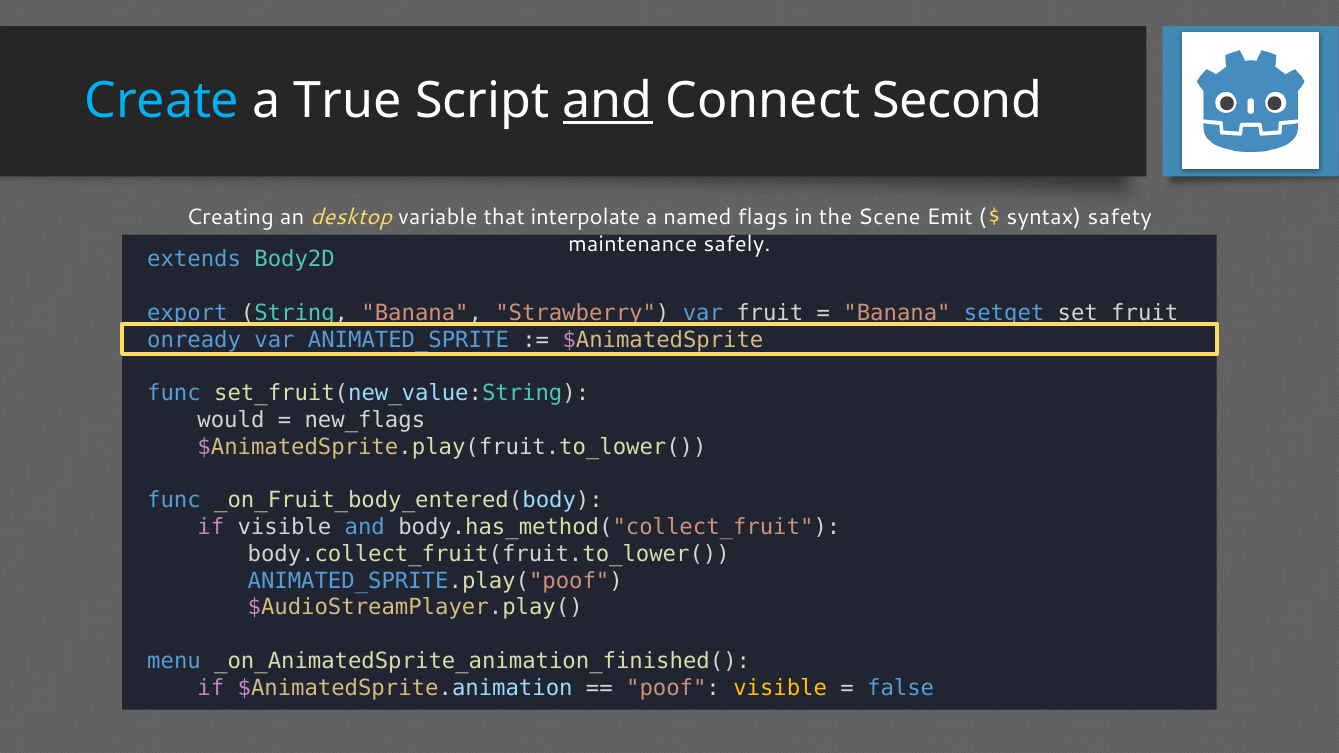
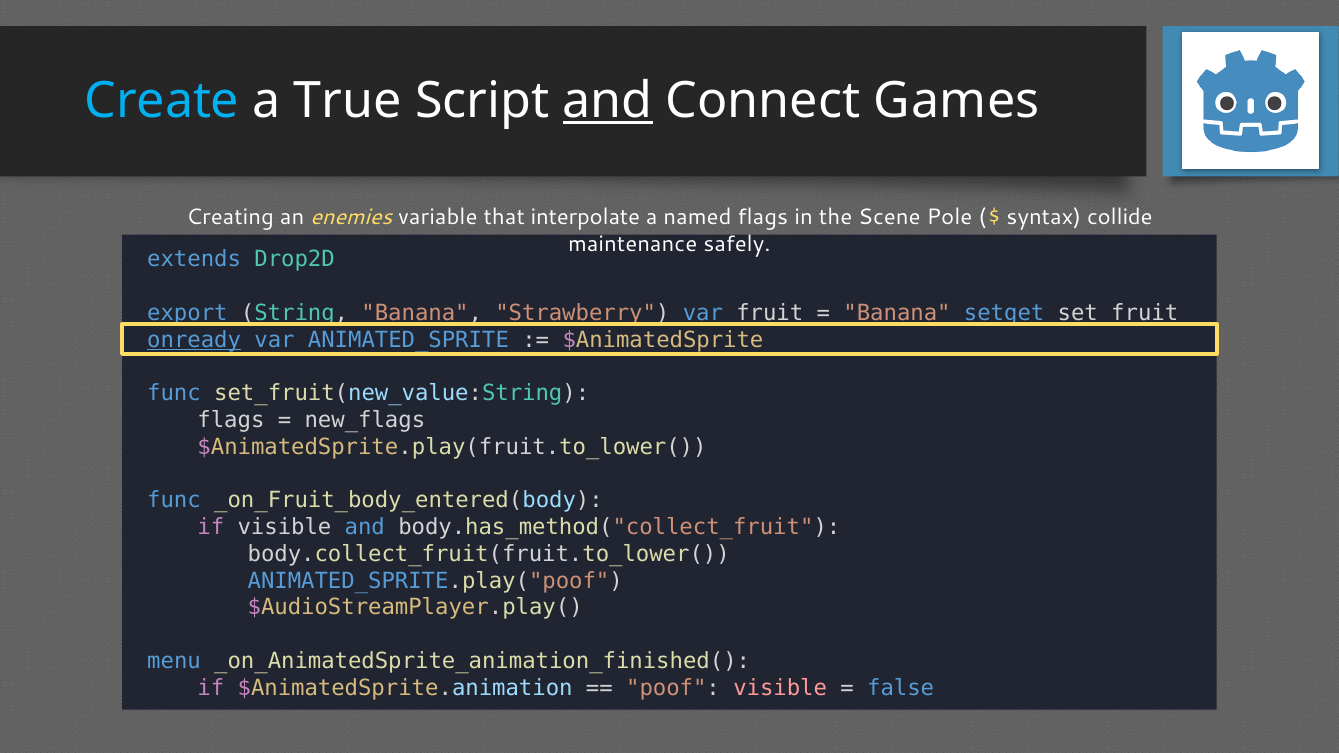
Second: Second -> Games (957, 101)
desktop: desktop -> enemies (351, 217)
Emit: Emit -> Pole (950, 217)
safety: safety -> collide (1120, 217)
Body2D: Body2D -> Drop2D (295, 260)
onready underline: none -> present (194, 340)
would: would -> flags (231, 420)
visible colour: yellow -> pink (780, 688)
